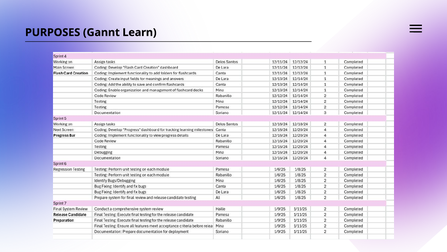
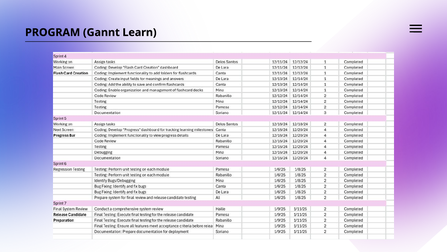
PURPOSES: PURPOSES -> PROGRAM (53, 32)
